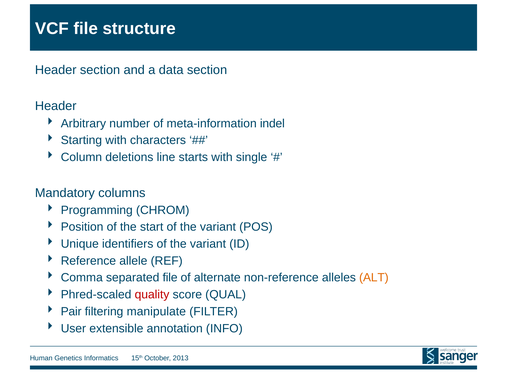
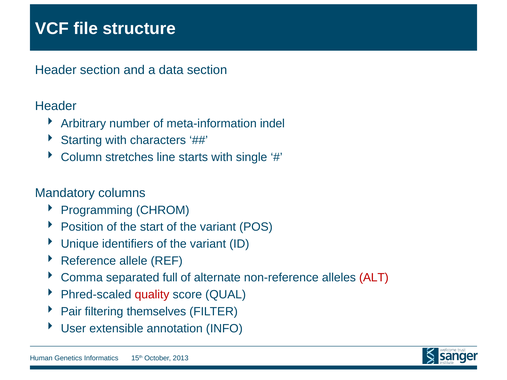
deletions: deletions -> stretches (129, 157)
separated file: file -> full (170, 278)
ALT colour: orange -> red (374, 278)
manipulate: manipulate -> themselves (156, 312)
